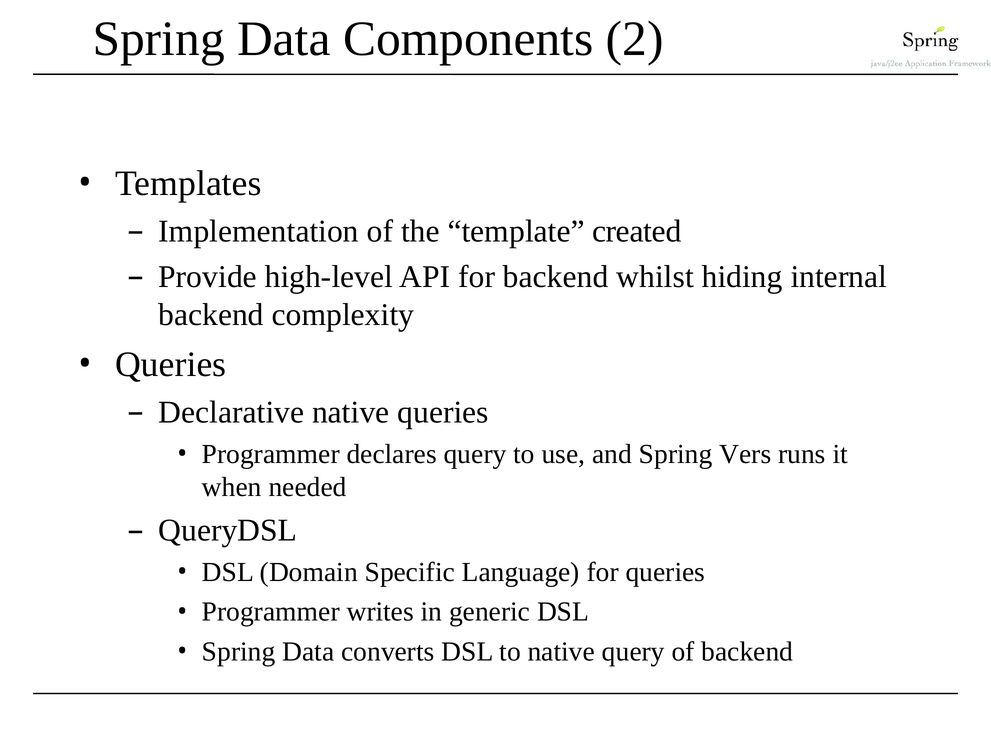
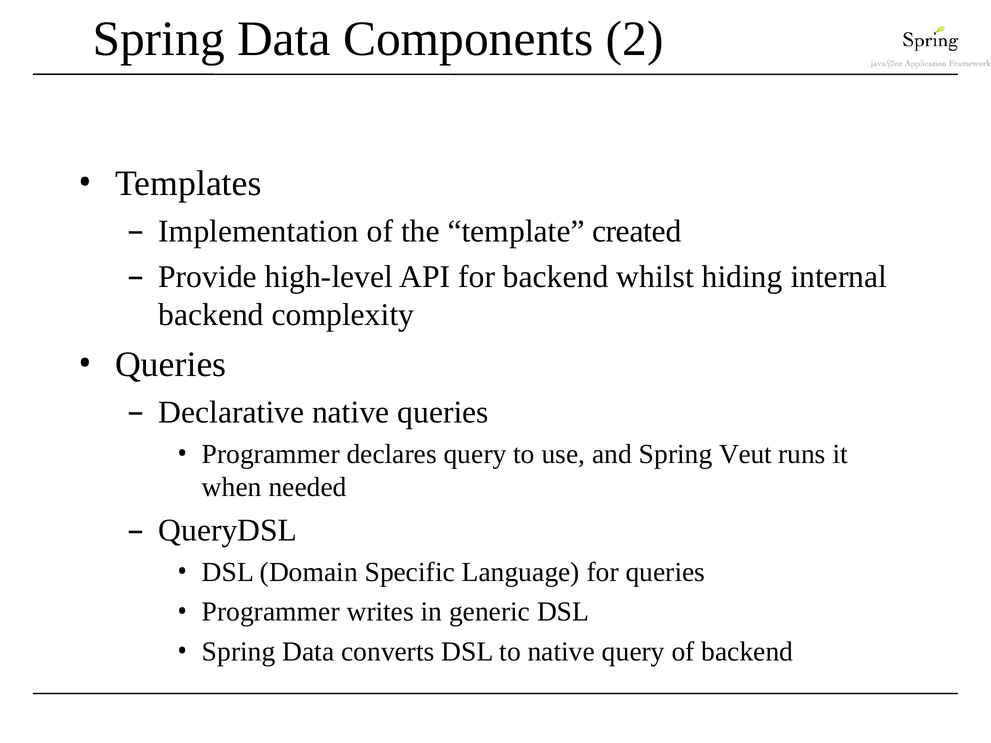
Vers: Vers -> Veut (745, 454)
